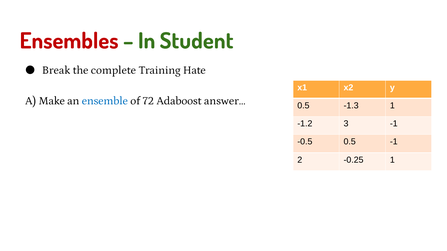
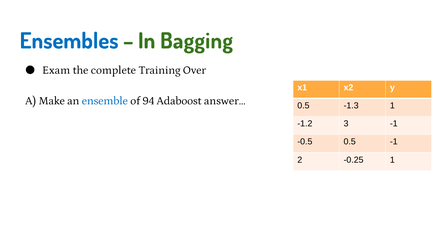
Ensembles colour: red -> blue (69, 41)
Student: Student -> Bagging (197, 41)
Break: Break -> Exam (56, 70)
Hate: Hate -> Over (194, 70)
72: 72 -> 94 (148, 101)
